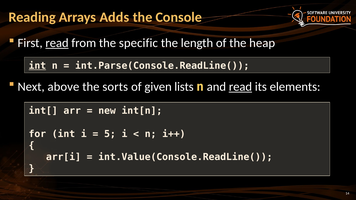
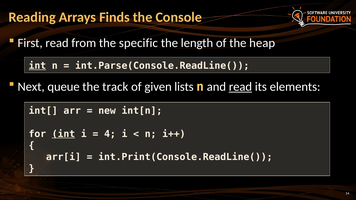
Adds: Adds -> Finds (114, 17)
read underline: present -> none (57, 43)
above: above -> queue (64, 87)
sorts: sorts -> track (115, 87)
int underline: none -> present (63, 134)
5: 5 -> 4 (110, 134)
int.Value(Console.ReadLine(: int.Value(Console.ReadLine( -> int.Print(Console.ReadLine( (185, 157)
